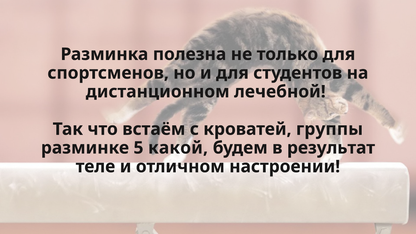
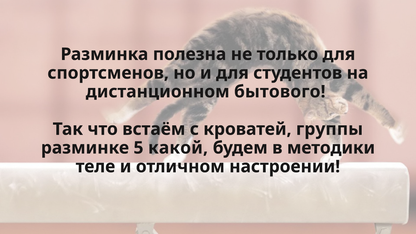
лечебной: лечебной -> бытового (280, 92)
результат: результат -> методики (331, 148)
